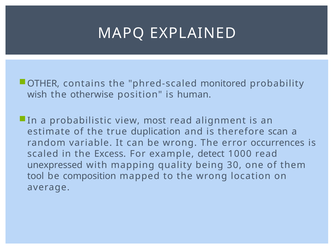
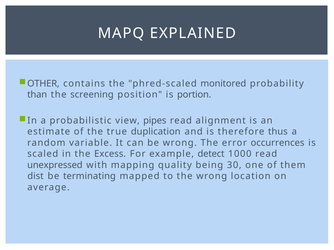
wish: wish -> than (37, 95)
otherwise: otherwise -> screening (92, 95)
human: human -> portion (194, 95)
most: most -> pipes (155, 121)
scan: scan -> thus (278, 132)
tool: tool -> dist (36, 176)
composition: composition -> terminating (89, 176)
